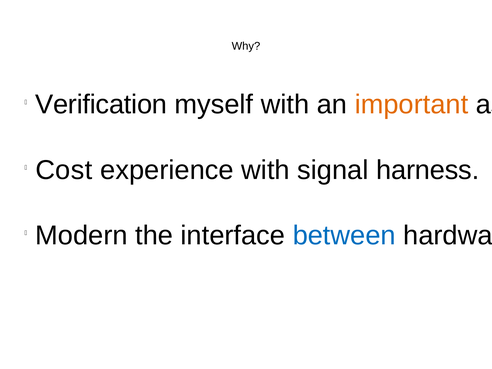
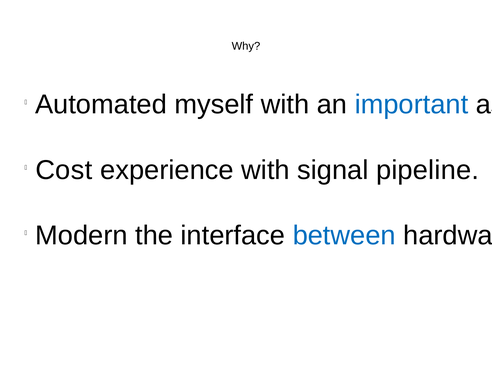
Verification: Verification -> Automated (101, 105)
important colour: orange -> blue (411, 105)
harness: harness -> pipeline (428, 170)
